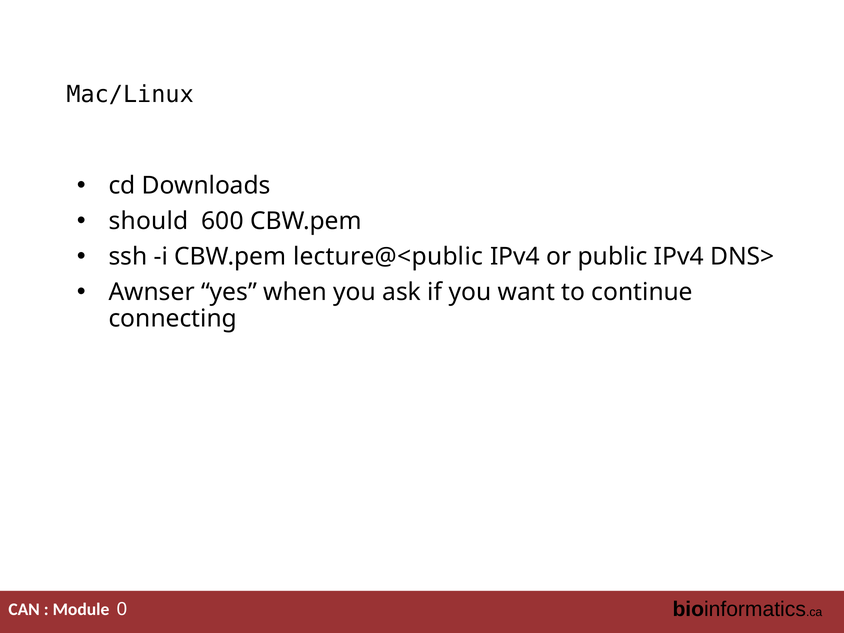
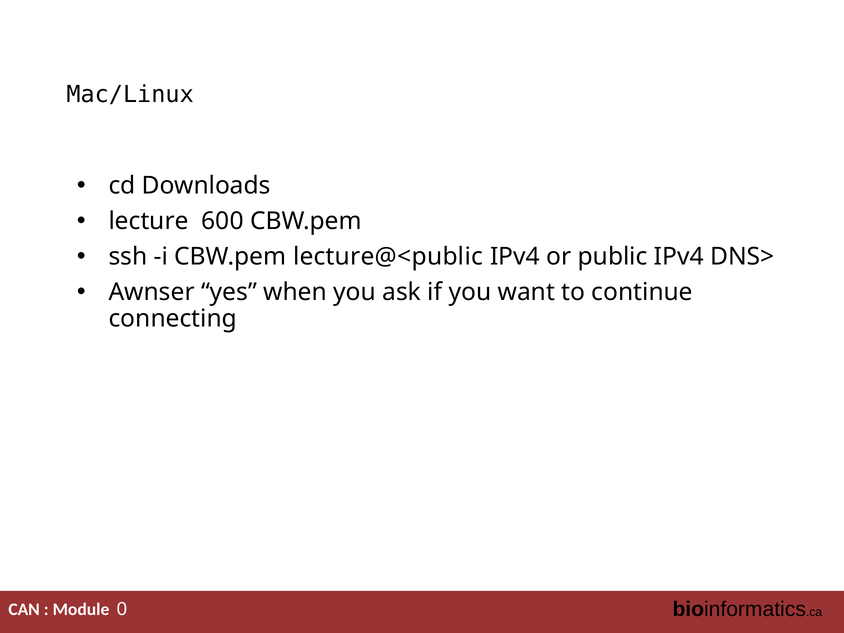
should: should -> lecture (149, 221)
